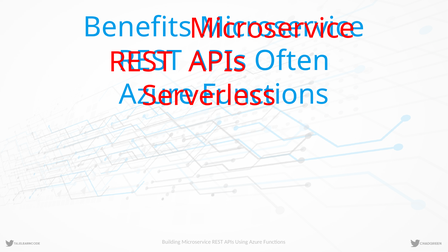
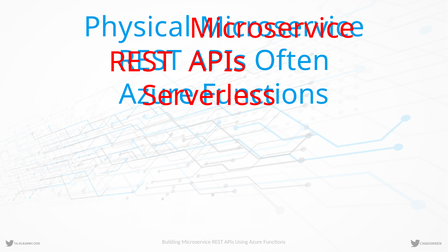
Benefits: Benefits -> Physical (137, 27)
